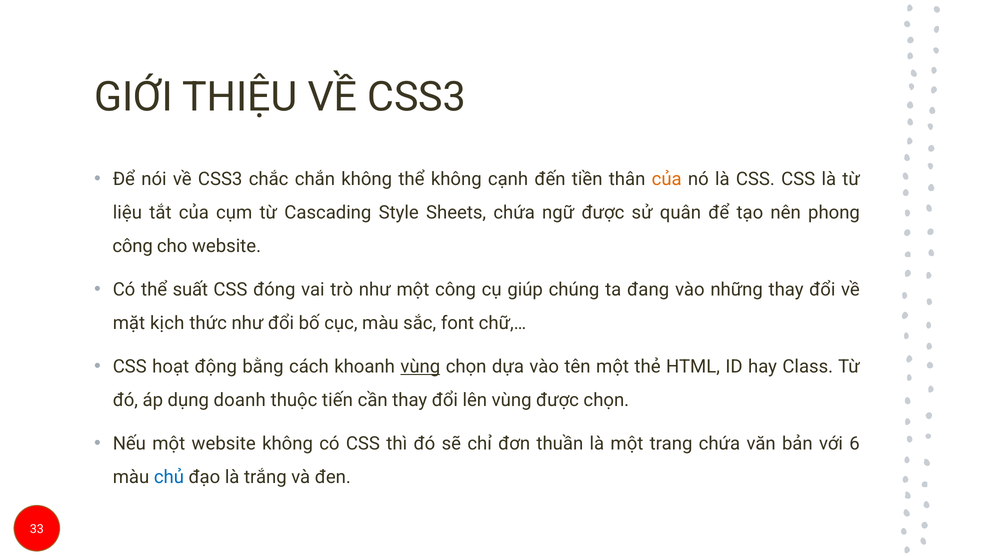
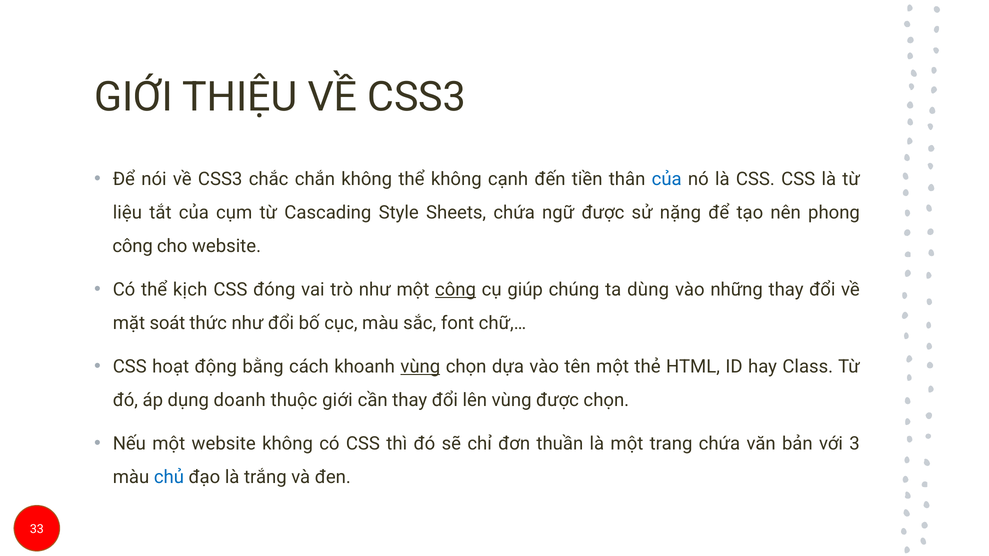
của colour: orange -> blue (667, 179)
quân: quân -> nặng (680, 213)
suất: suất -> kịch (190, 290)
công underline: none -> present (456, 290)
đang: đang -> dùng (648, 290)
kịch: kịch -> soát (167, 323)
thuộc tiến: tiến -> giới (337, 400)
6: 6 -> 3 (855, 444)
